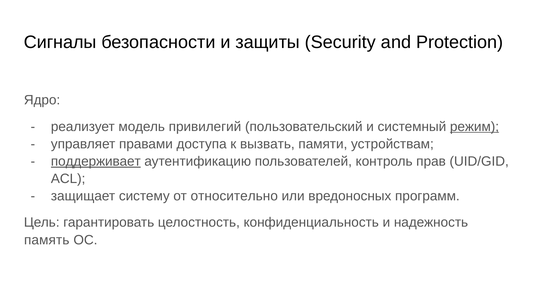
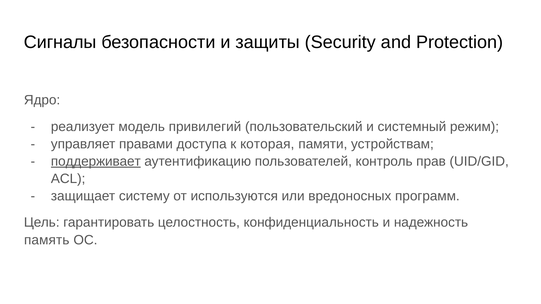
режим underline: present -> none (475, 127)
вызвать: вызвать -> которая (267, 144)
относительно: относительно -> используются (234, 196)
